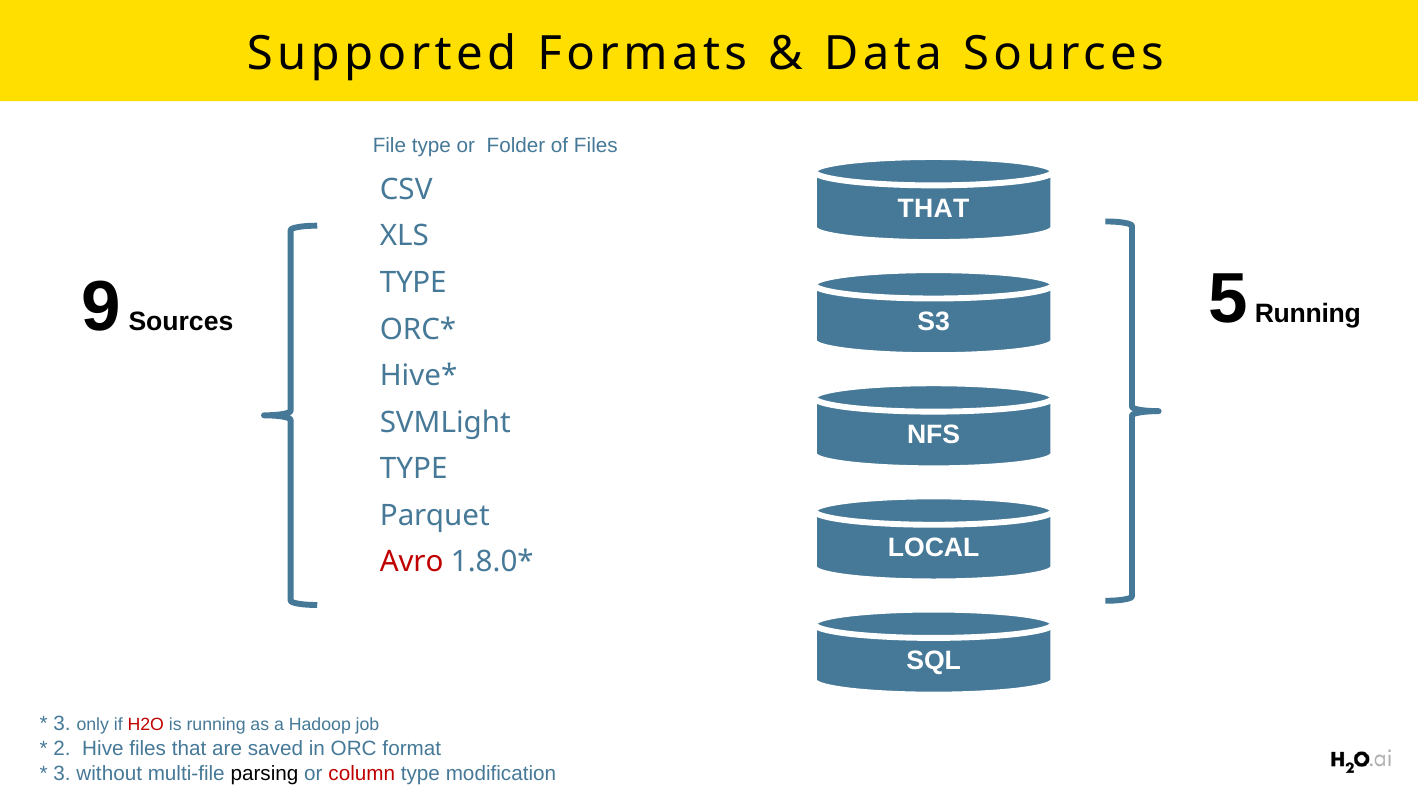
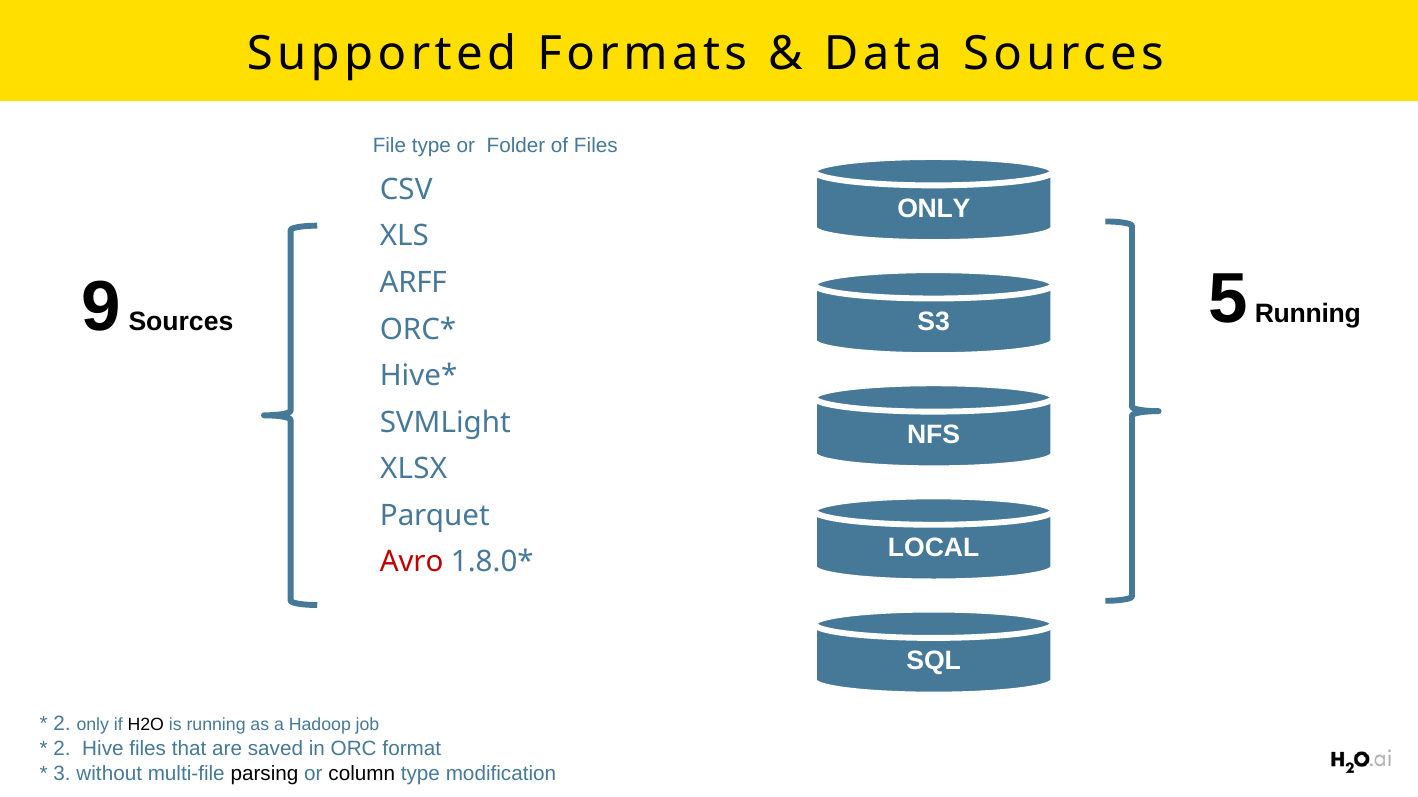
THAT: THAT -> ONLY (934, 209)
TYPE: TYPE -> ARFF (413, 283)
TYPE: TYPE -> XLSX (414, 469)
3: 3 -> 2 (62, 725)
H2O colour: red -> black (146, 725)
column colour: red -> black (362, 774)
